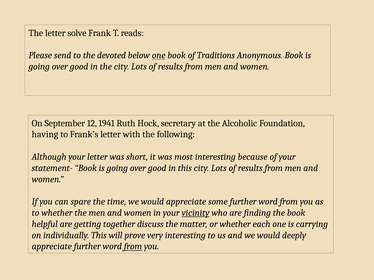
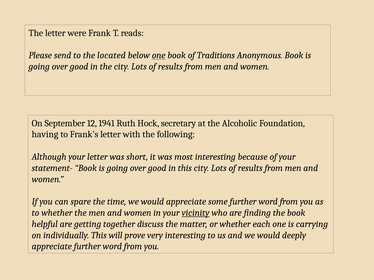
solve: solve -> were (77, 33)
devoted: devoted -> located (111, 55)
from underline: present -> none (133, 247)
